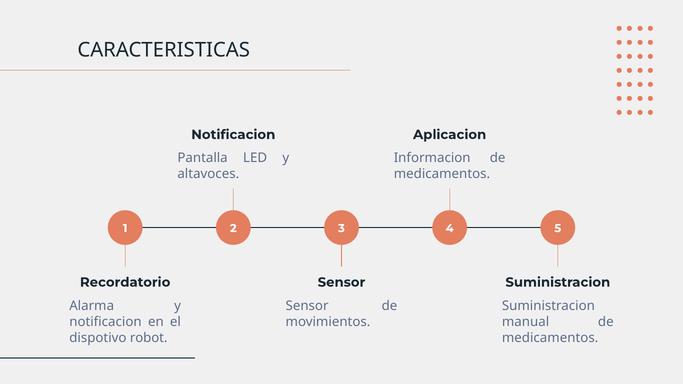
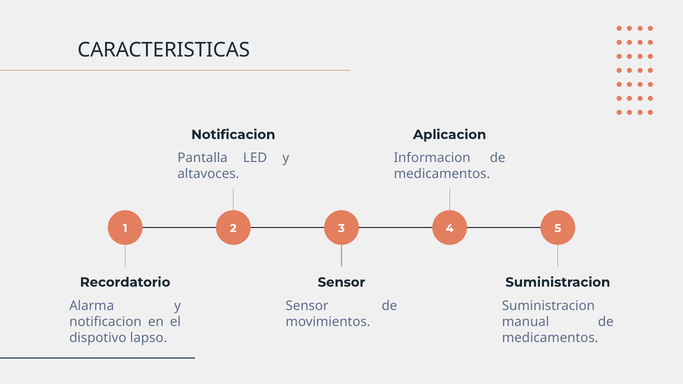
robot: robot -> lapso (149, 338)
